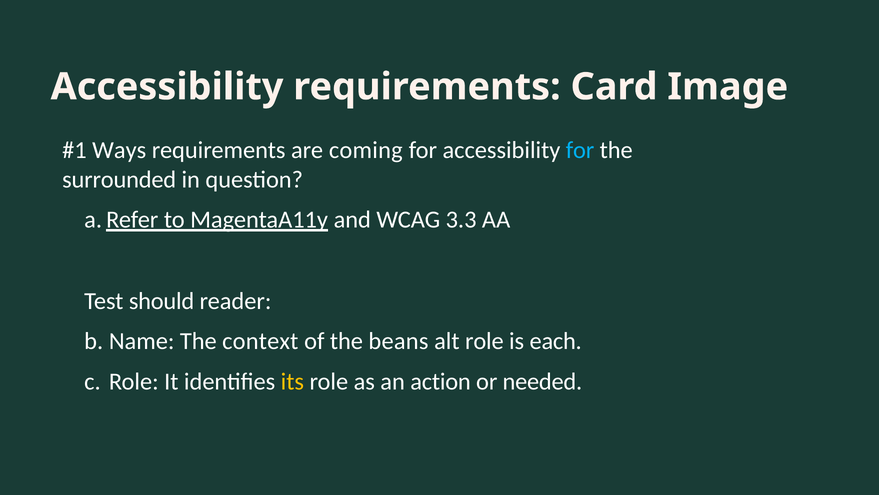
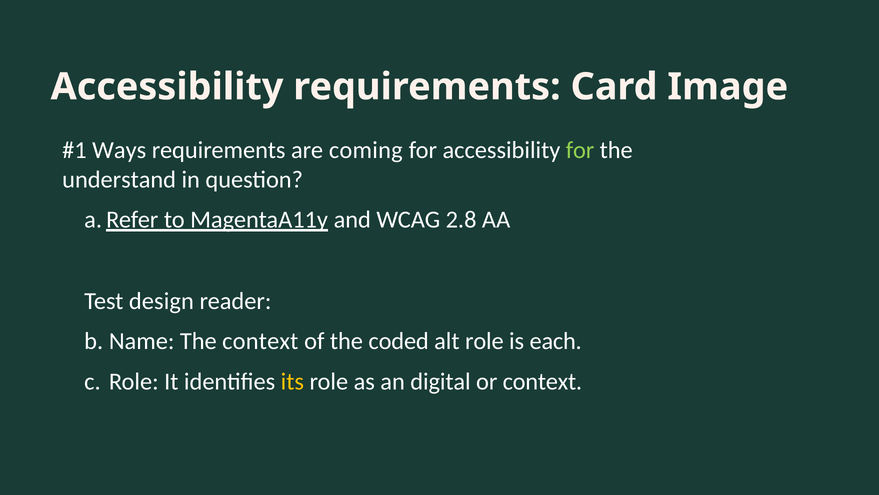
for colour: light blue -> light green (580, 150)
surrounded: surrounded -> understand (119, 179)
3.3: 3.3 -> 2.8 (461, 220)
should: should -> design (161, 301)
beans: beans -> coded (399, 341)
action: action -> digital (440, 381)
or needed: needed -> context (542, 381)
